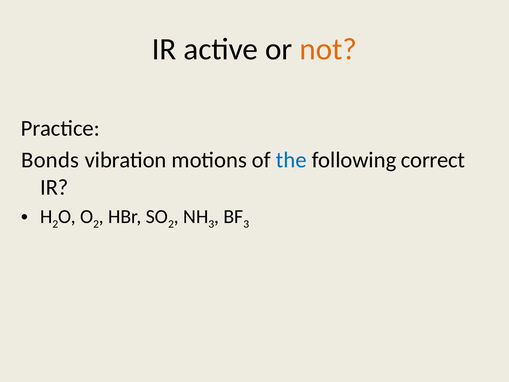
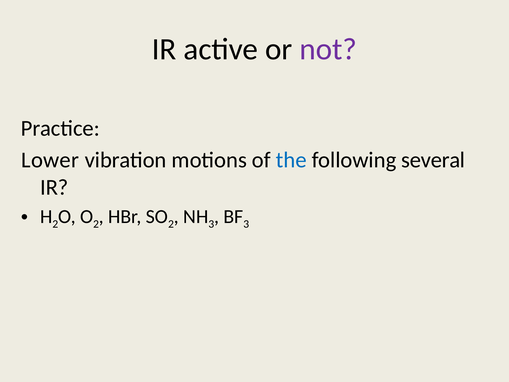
not colour: orange -> purple (328, 49)
Bonds: Bonds -> Lower (50, 160)
correct: correct -> several (433, 160)
